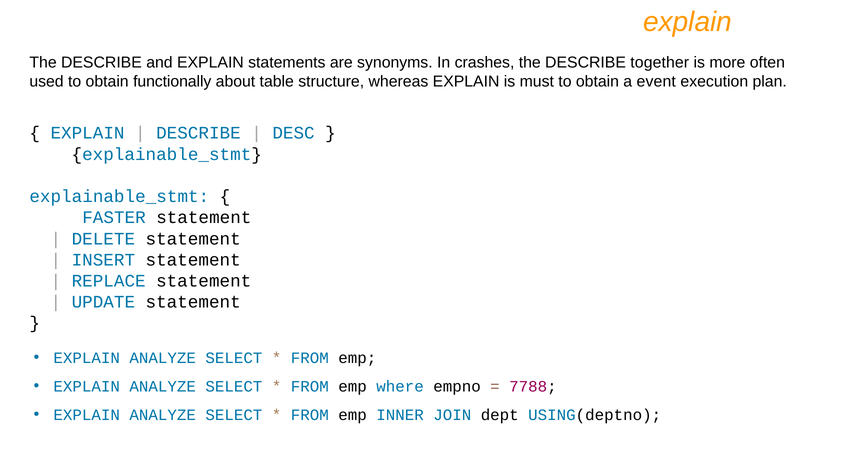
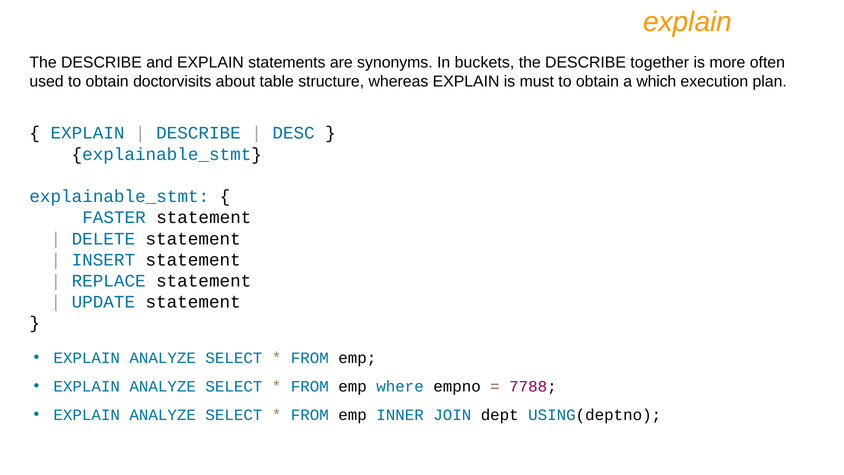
crashes: crashes -> buckets (484, 62)
functionally: functionally -> doctorvisits (172, 81)
event: event -> which (656, 81)
